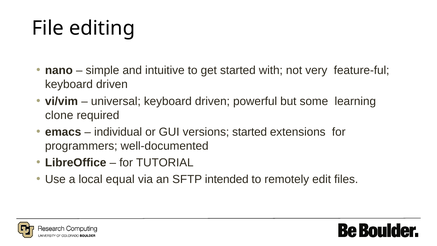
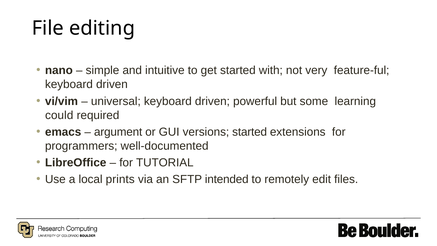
clone: clone -> could (59, 115)
individual: individual -> argument (118, 132)
equal: equal -> prints (120, 179)
